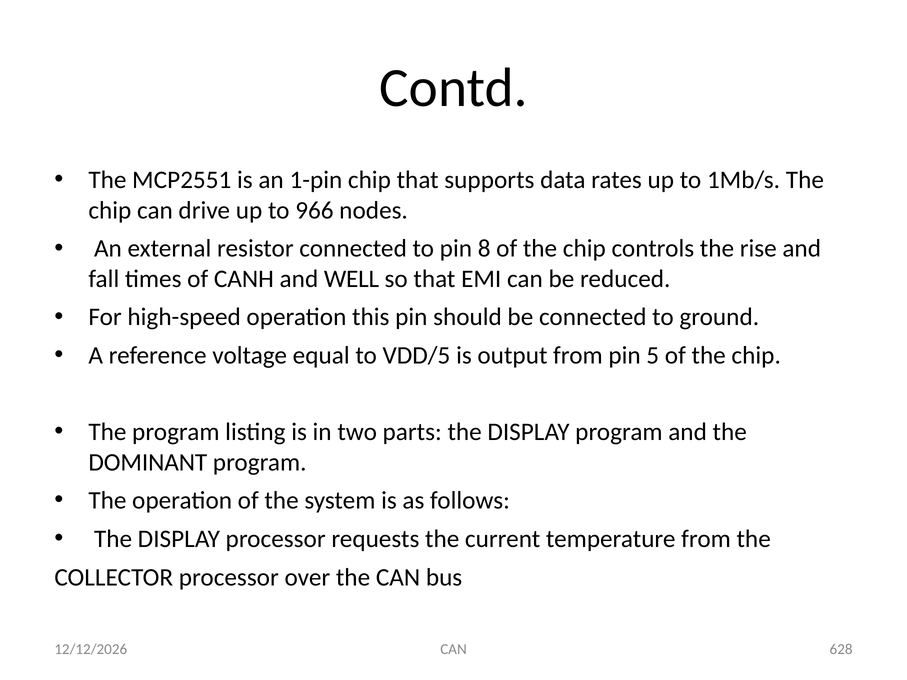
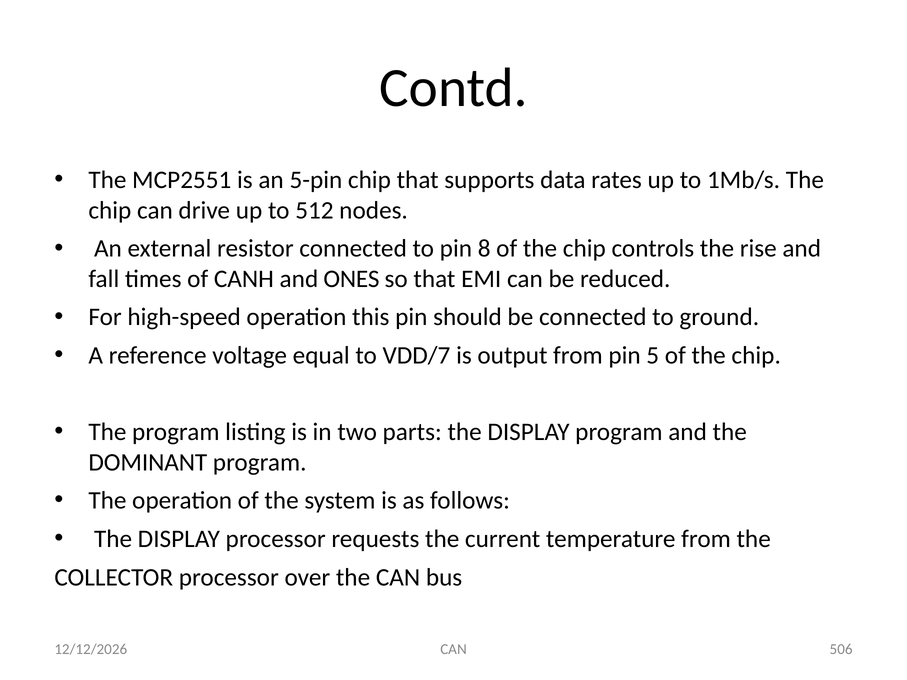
1-pin: 1-pin -> 5-pin (316, 180)
966: 966 -> 512 (314, 210)
WELL: WELL -> ONES (352, 279)
VDD/5: VDD/5 -> VDD/7 (416, 356)
628: 628 -> 506 (841, 649)
